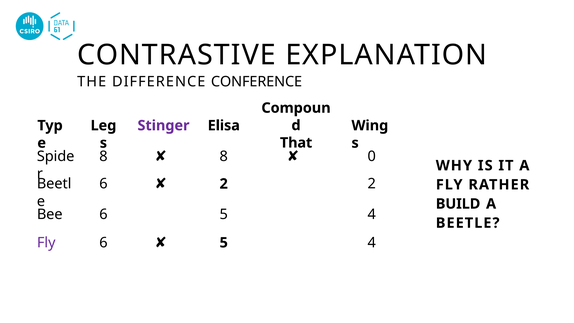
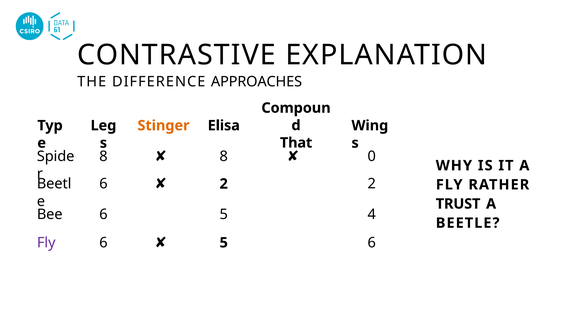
CONFERENCE: CONFERENCE -> APPROACHES (257, 82)
Stinger colour: purple -> orange (164, 125)
BUILD: BUILD -> TRUST (458, 204)
4: 4 -> 6 (372, 243)
